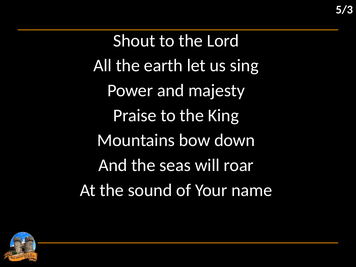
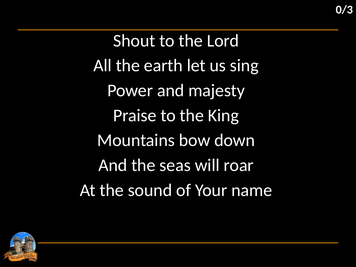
5/3: 5/3 -> 0/3 (344, 10)
